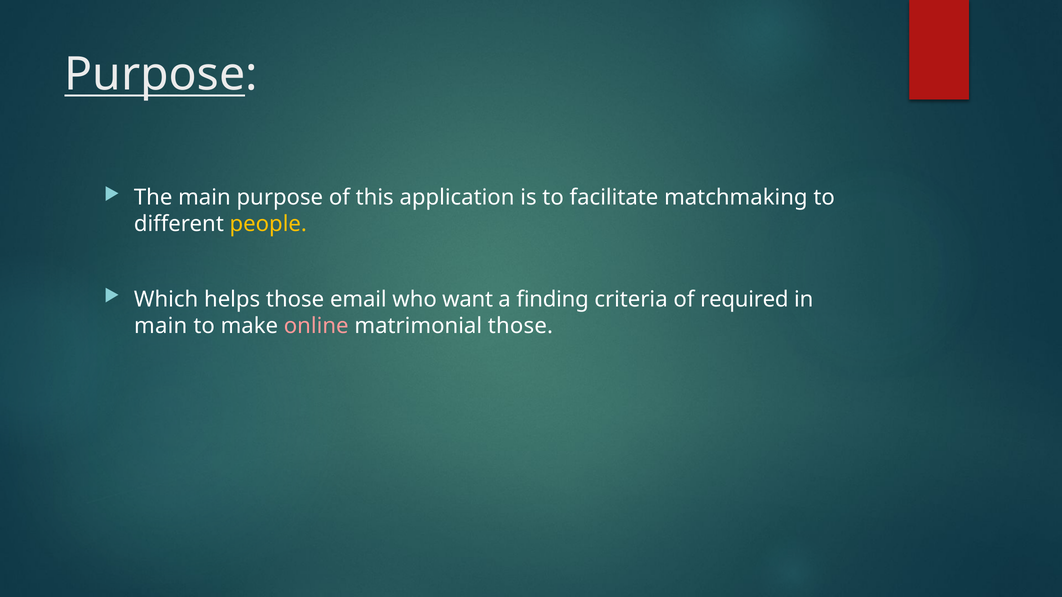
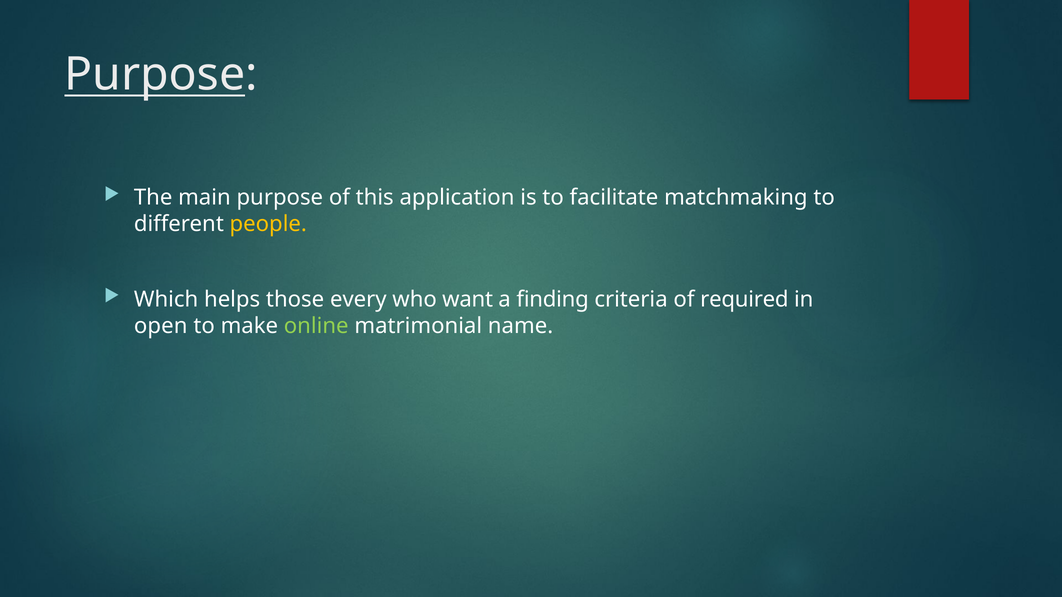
email: email -> every (358, 299)
main: main -> open (161, 326)
online colour: pink -> light green (316, 326)
matrimonial those: those -> name (521, 326)
